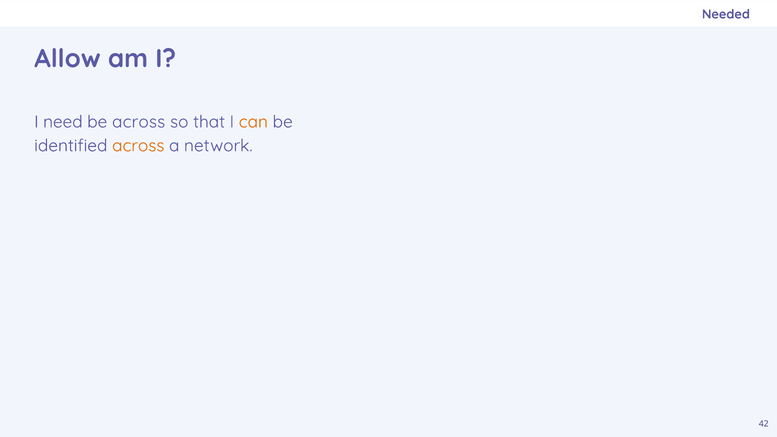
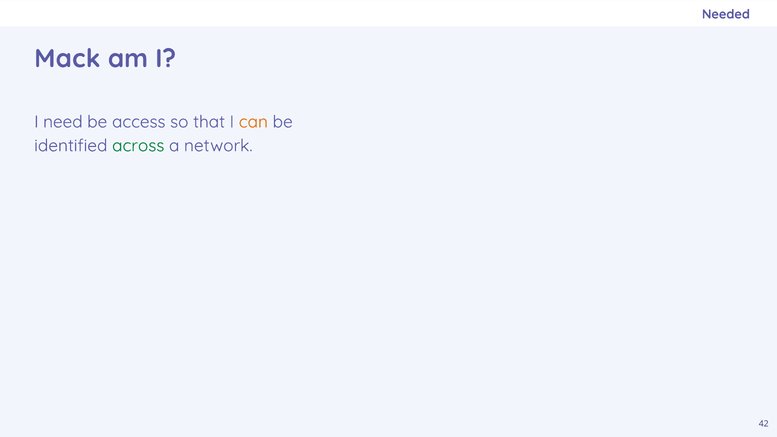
Allow: Allow -> Mack (67, 59)
be across: across -> access (139, 122)
across colour: orange -> green (138, 146)
